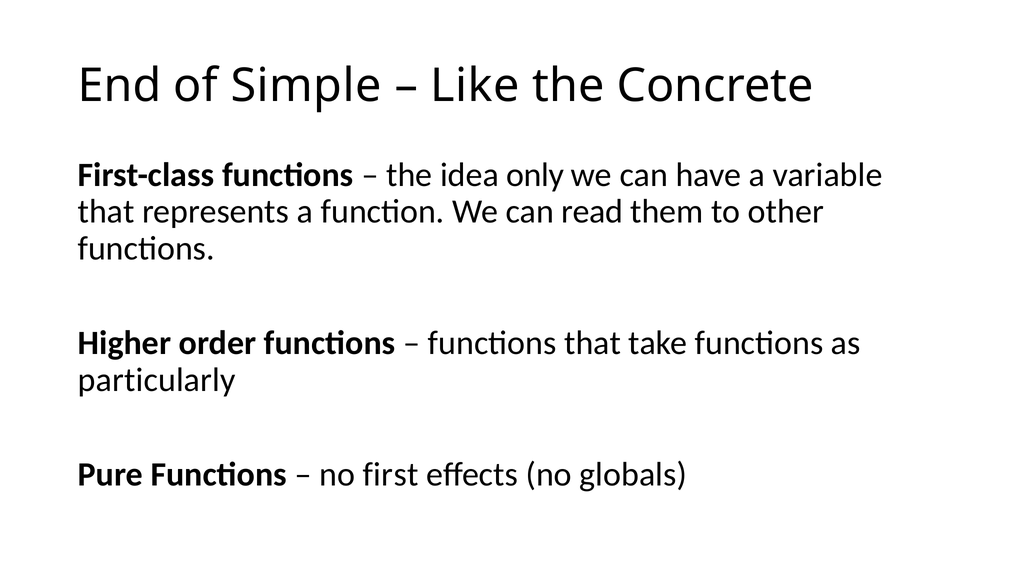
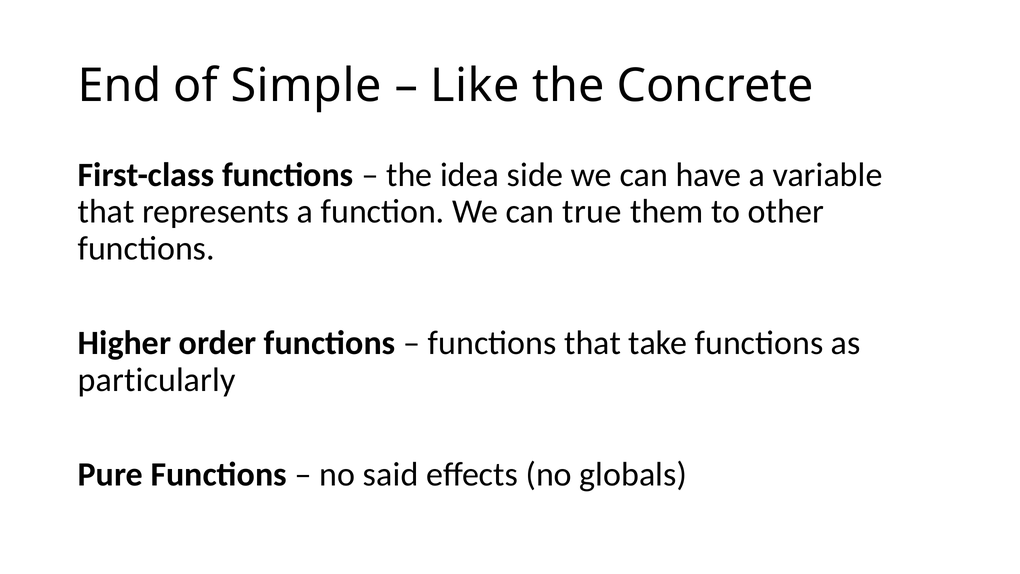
only: only -> side (535, 175)
read: read -> true (592, 211)
first: first -> said (391, 474)
